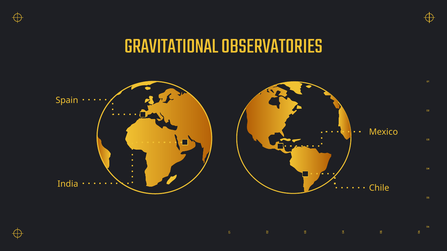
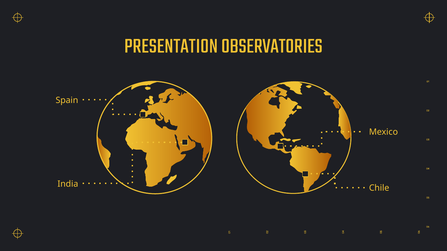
GRAVITATIONAL: GRAVITATIONAL -> PRESENTATION (171, 45)
